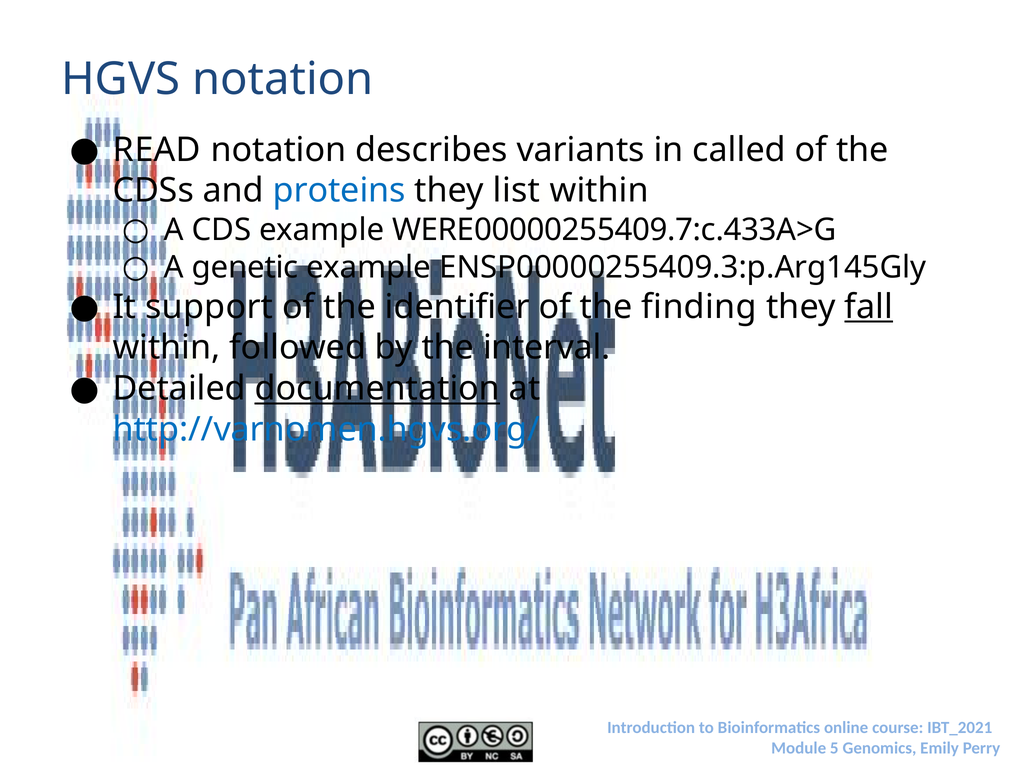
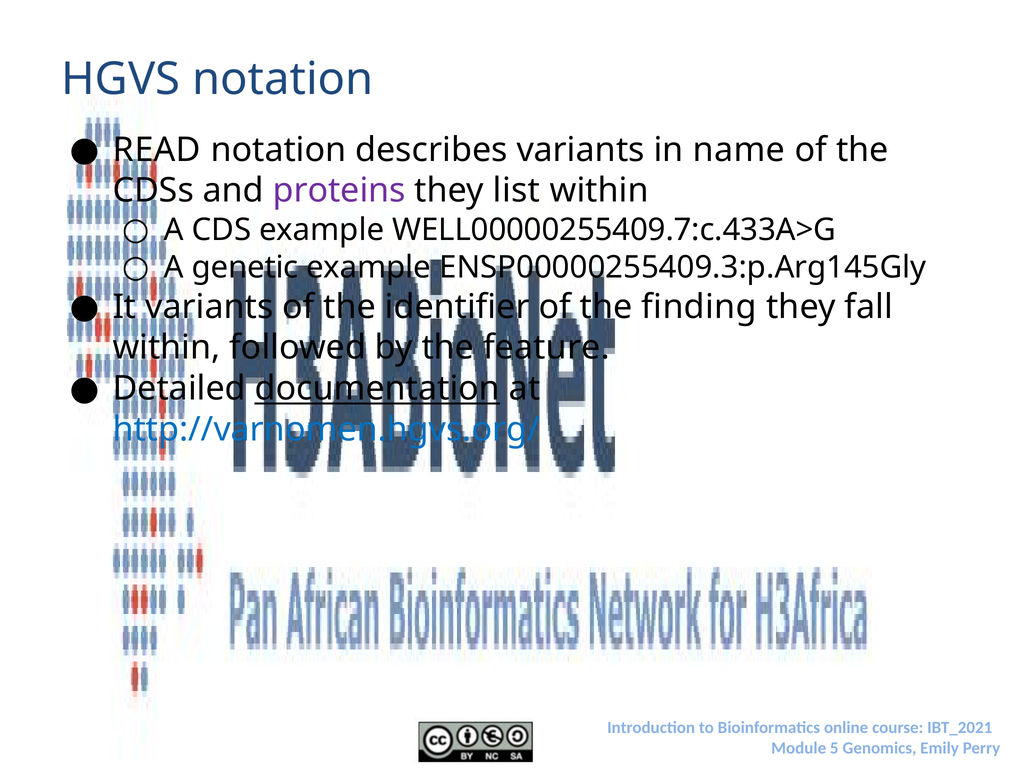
called: called -> name (739, 150)
proteins colour: blue -> purple (339, 191)
WERE00000255409.7:c.433A>G: WERE00000255409.7:c.433A>G -> WELL00000255409.7:c.433A>G (614, 230)
It support: support -> variants (209, 306)
fall underline: present -> none (869, 306)
interval: interval -> feature (546, 347)
